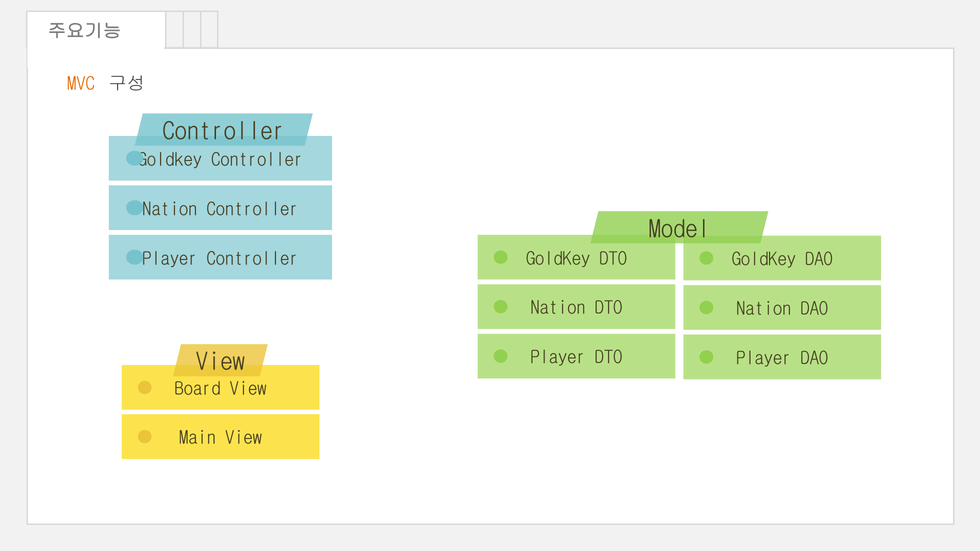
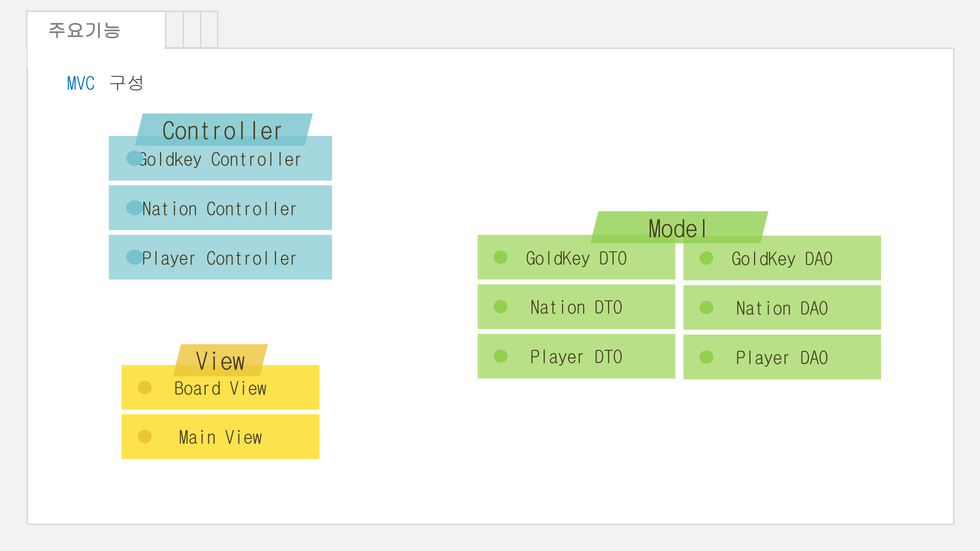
MVC colour: orange -> blue (81, 84)
